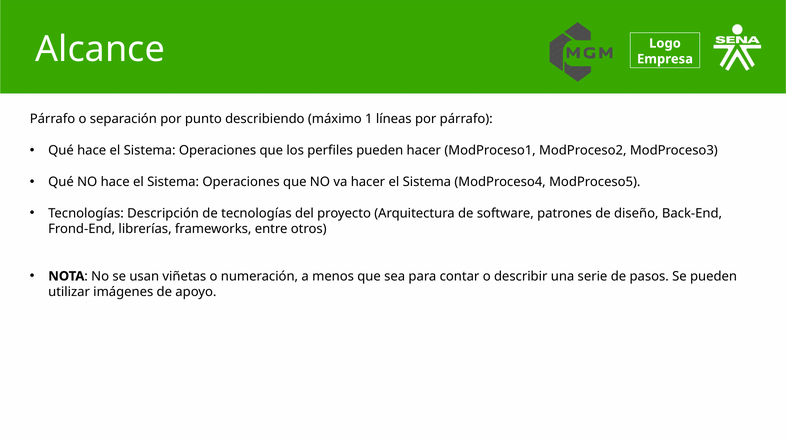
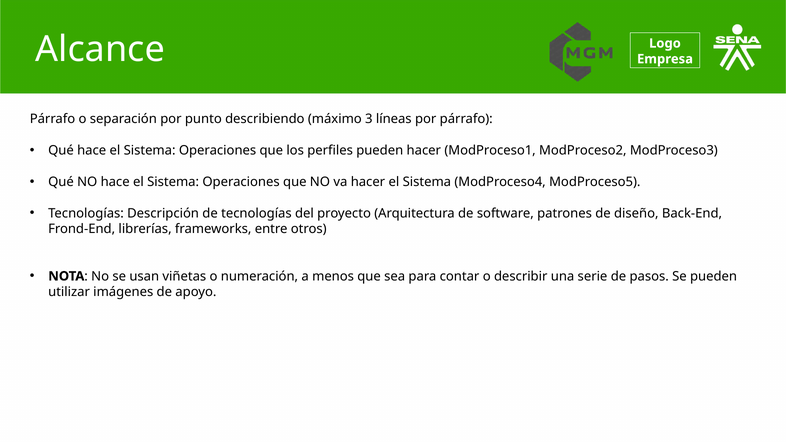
1: 1 -> 3 (369, 119)
